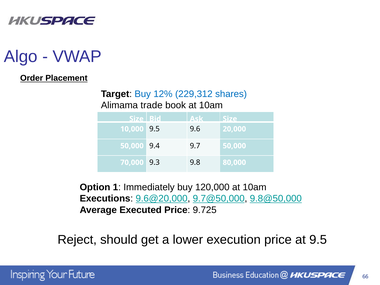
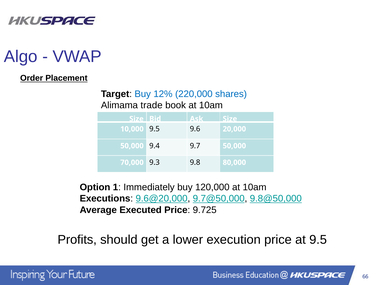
229,312: 229,312 -> 220,000 (194, 94)
Reject: Reject -> Profits (77, 240)
